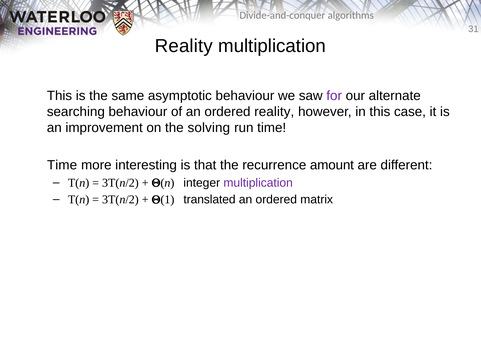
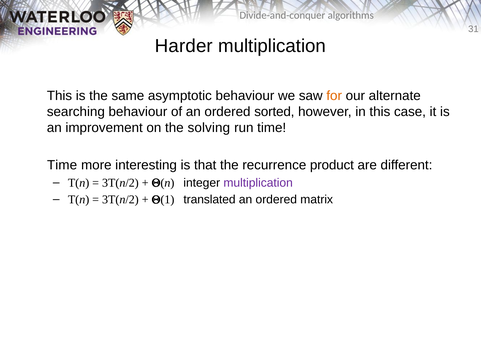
Reality: Reality -> Harder (184, 46)
for colour: purple -> orange (334, 96)
ordered reality: reality -> sorted (274, 112)
amount: amount -> product (332, 165)
